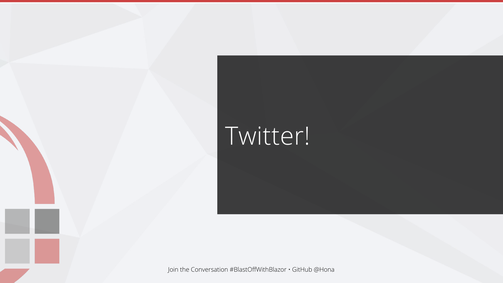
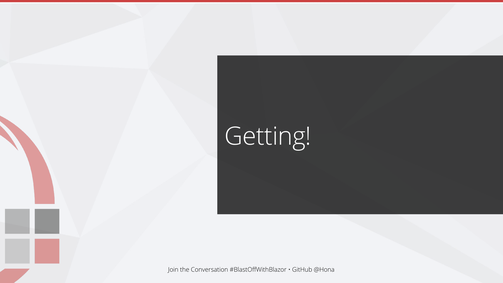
Twitter: Twitter -> Getting (268, 137)
